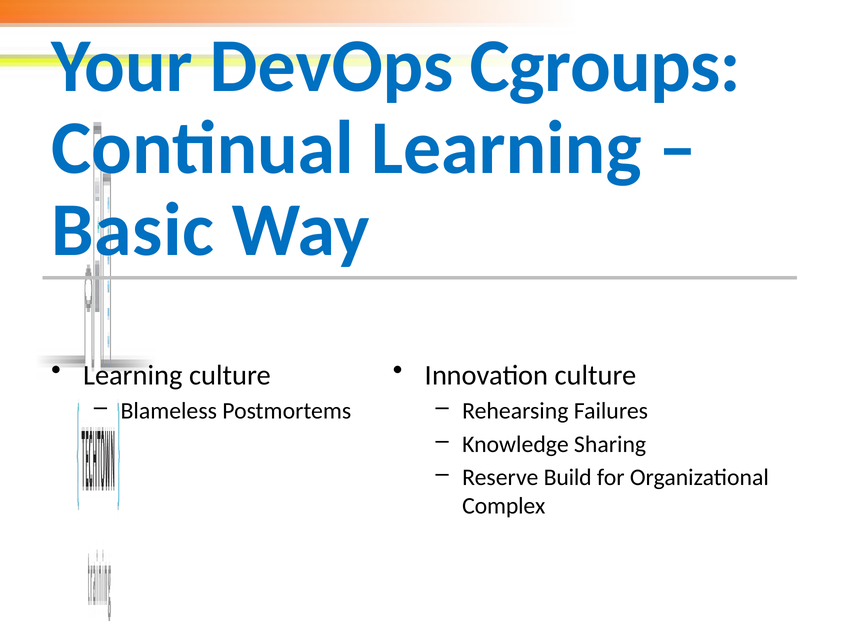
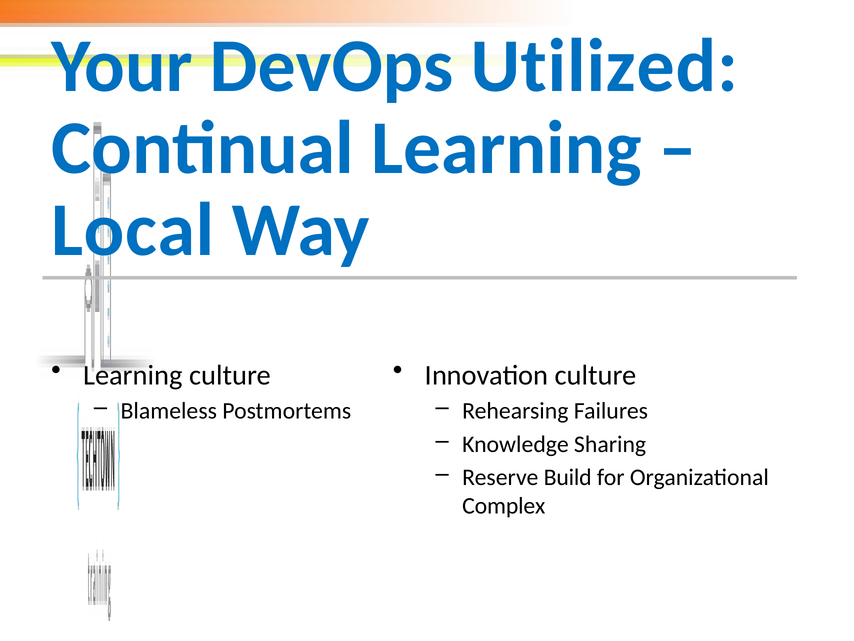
Cgroups: Cgroups -> Utilized (604, 66)
Basic: Basic -> Local (133, 230)
